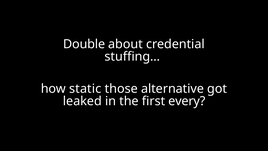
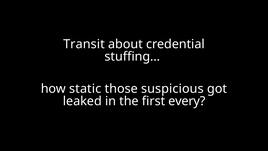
Double: Double -> Transit (84, 44)
alternative: alternative -> suspicious (172, 89)
